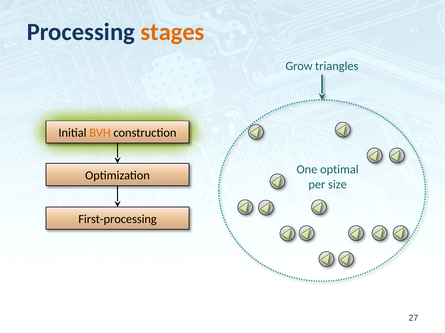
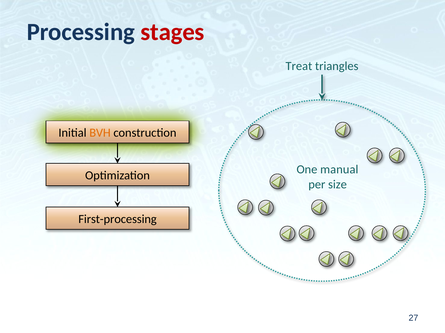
stages colour: orange -> red (173, 32)
Grow: Grow -> Treat (299, 66)
optimal: optimal -> manual (339, 170)
